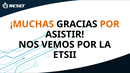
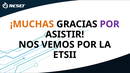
POR colour: orange -> purple (110, 24)
